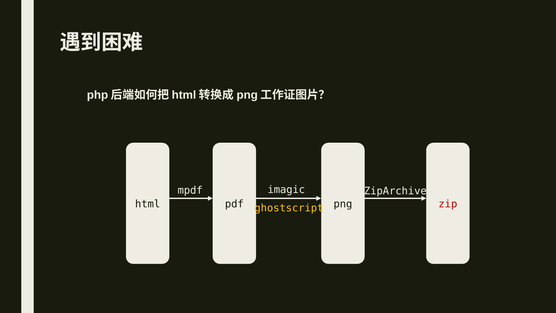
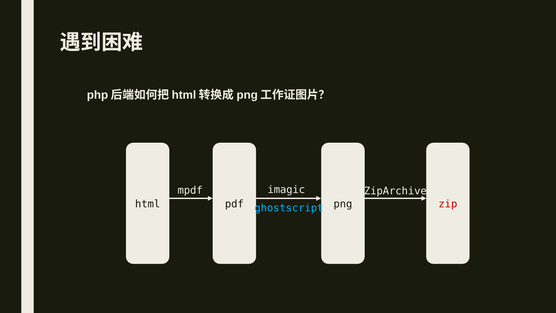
ghostscript colour: yellow -> light blue (289, 208)
